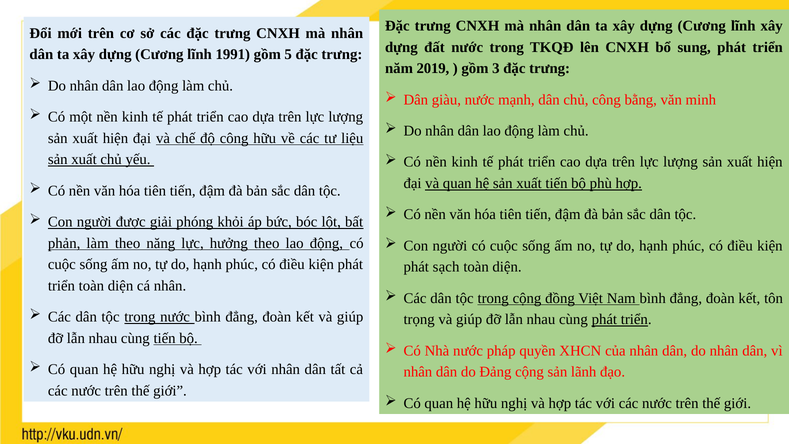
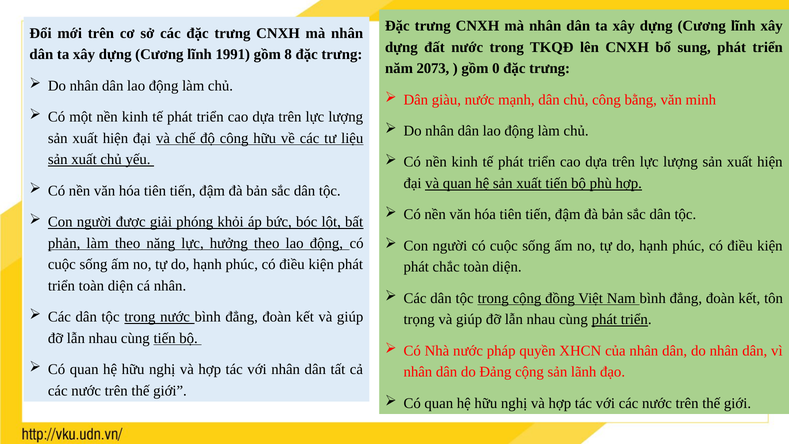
5: 5 -> 8 (288, 55)
2019: 2019 -> 2073 (433, 69)
3: 3 -> 0 (496, 69)
sạch: sạch -> chắc (446, 267)
